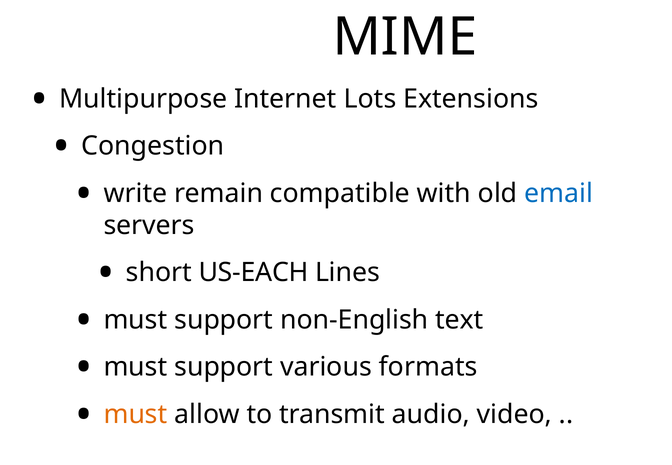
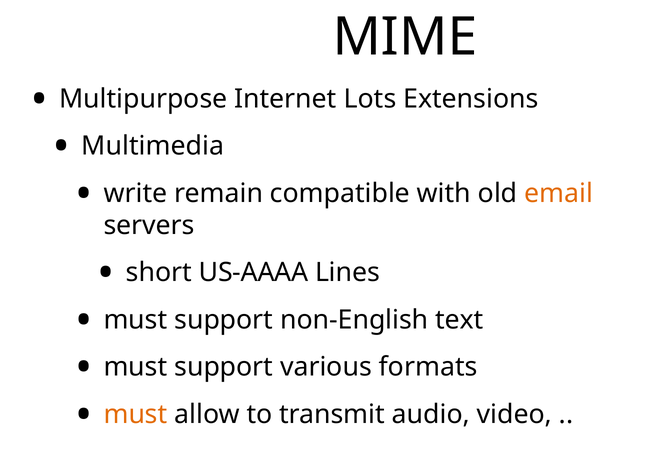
Congestion: Congestion -> Multimedia (153, 146)
email colour: blue -> orange (559, 193)
US-EACH: US-EACH -> US-AAAA (254, 273)
